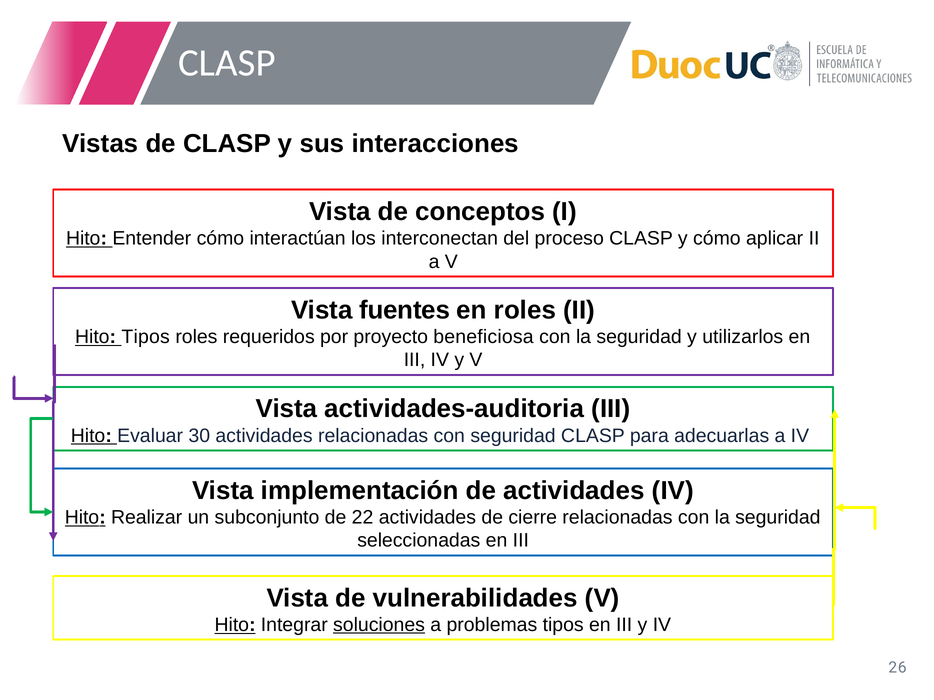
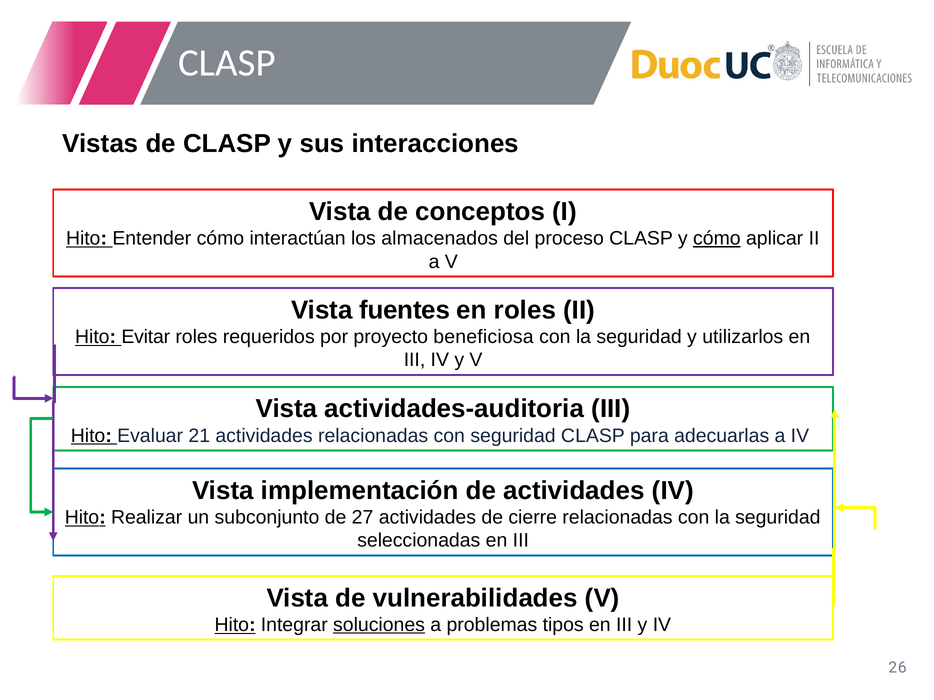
interconectan: interconectan -> almacenados (440, 239)
cómo underline: none -> present (717, 239)
Hito Tipos: Tipos -> Evitar (146, 337)
30: 30 -> 21 (199, 436)
22: 22 -> 27 (363, 518)
